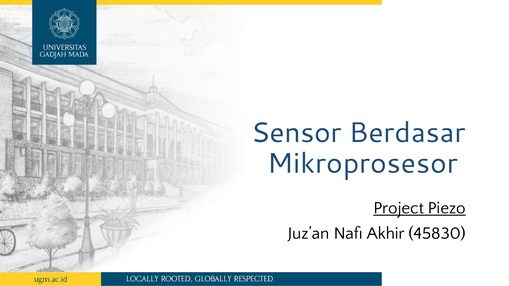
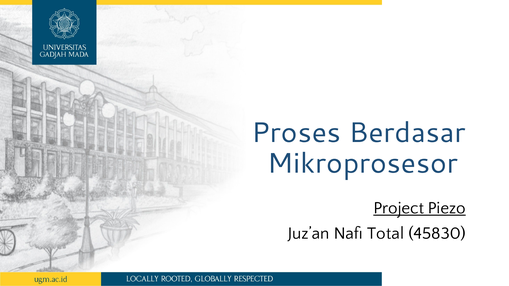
Sensor: Sensor -> Proses (296, 133)
Akhir: Akhir -> Total (386, 234)
